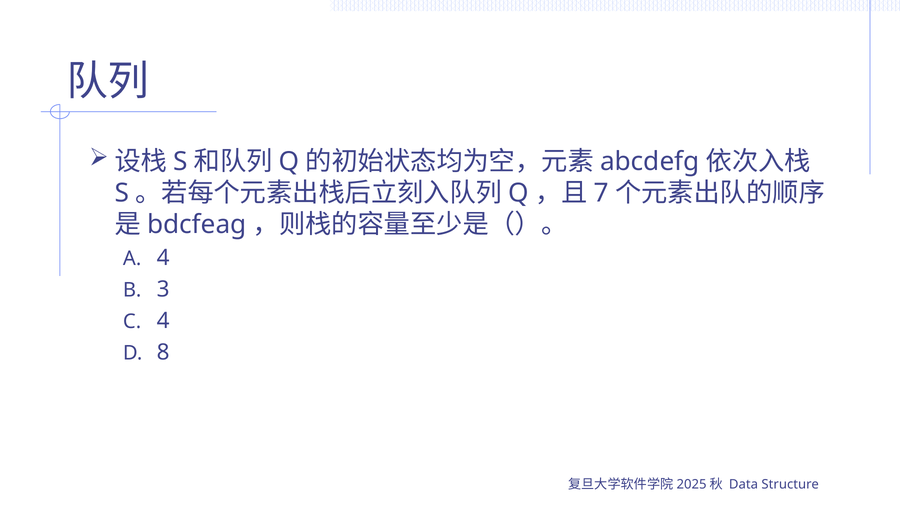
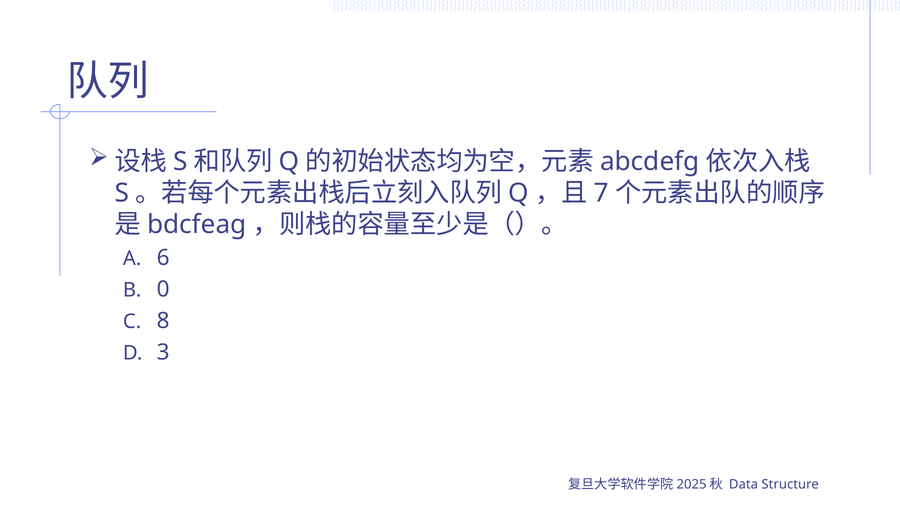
4: 4 -> 6 (163, 258)
3: 3 -> 0 (163, 290)
4: 4 -> 8 (163, 321)
8: 8 -> 3 (163, 353)
